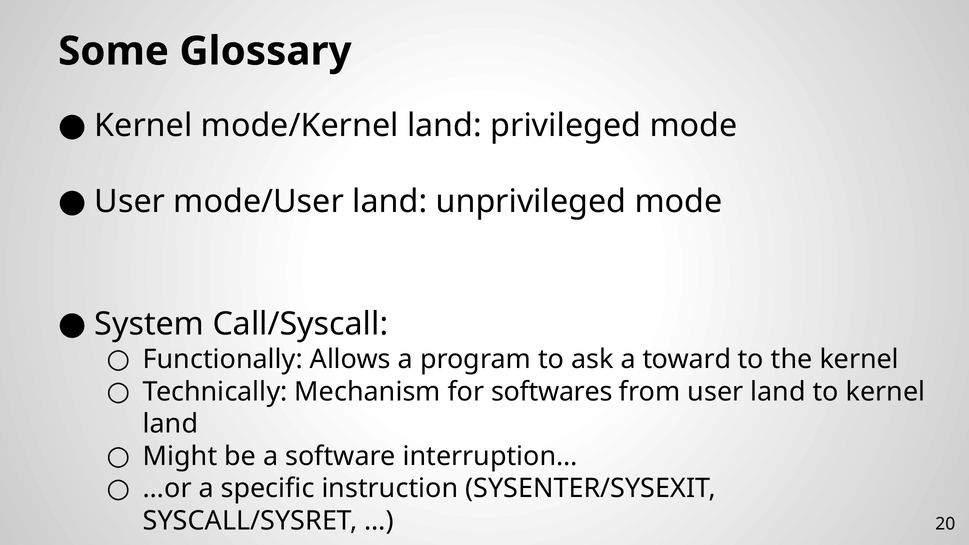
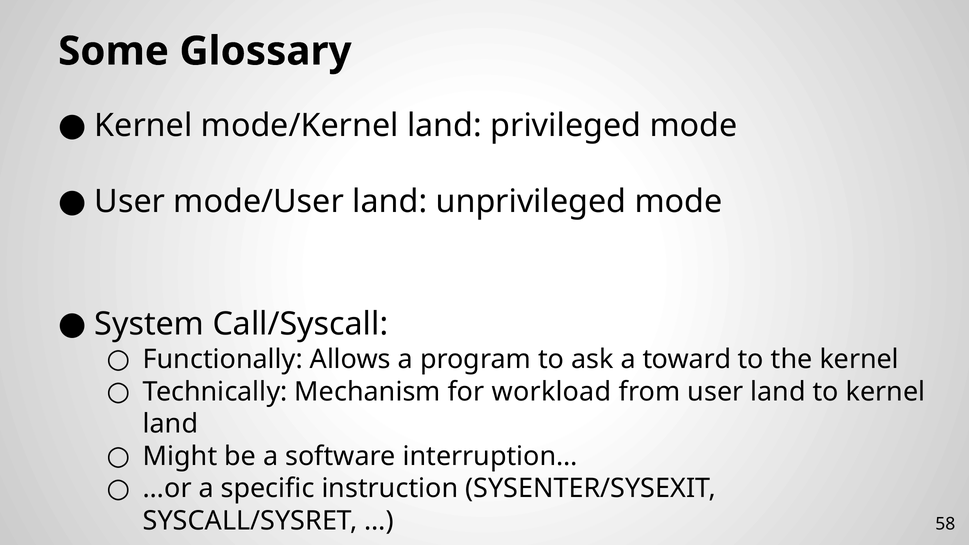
softwares: softwares -> workload (551, 392)
20: 20 -> 58 (945, 524)
